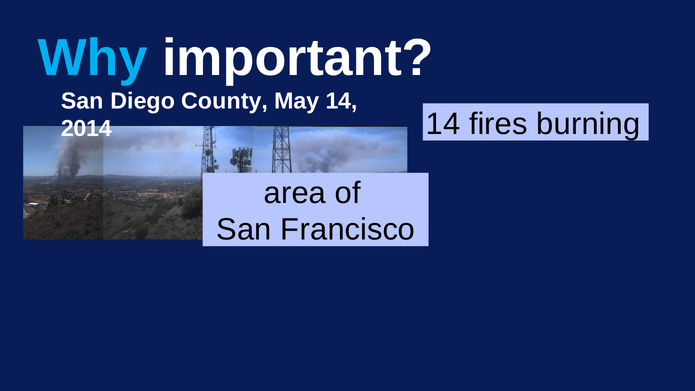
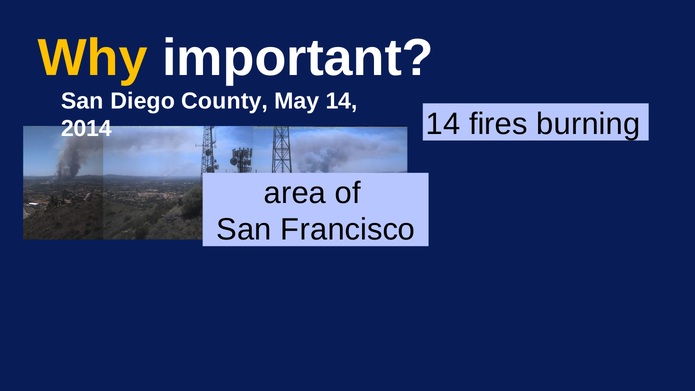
Why colour: light blue -> yellow (93, 58)
